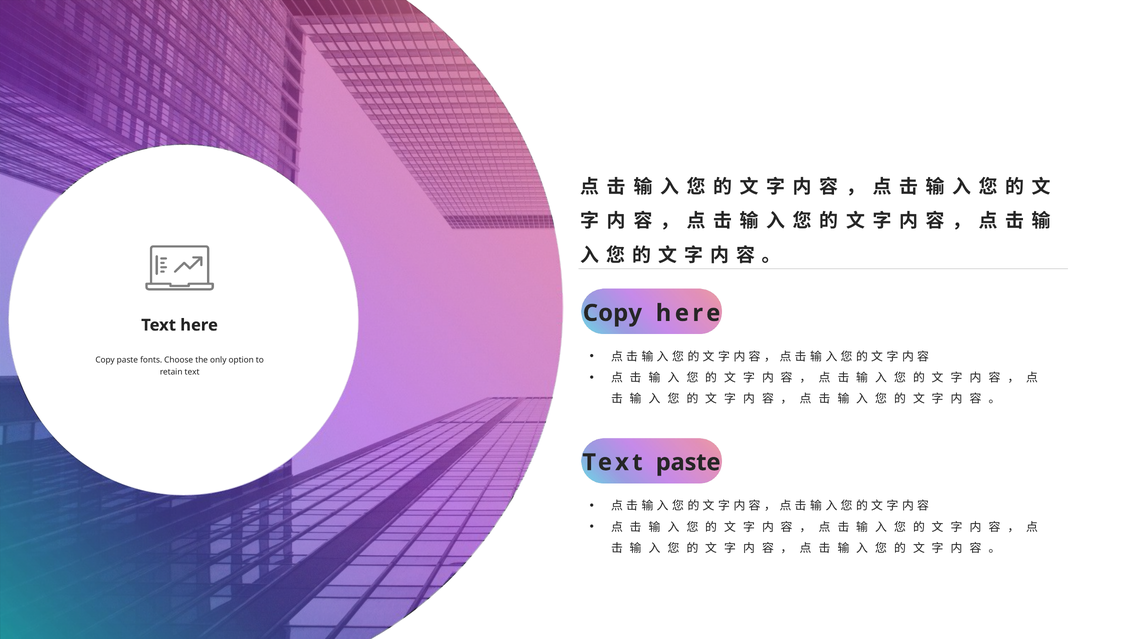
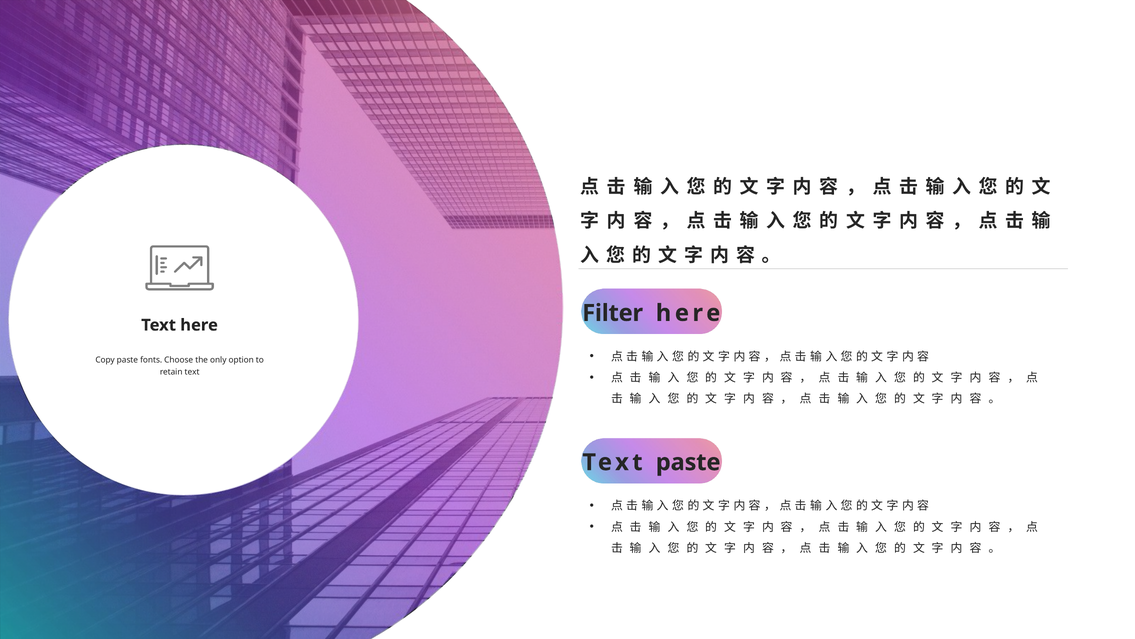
Copy: Copy -> Filter (613, 313)
